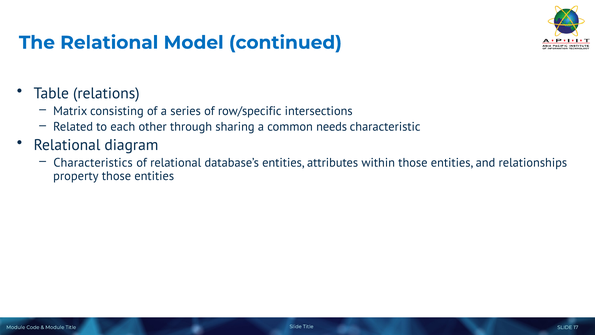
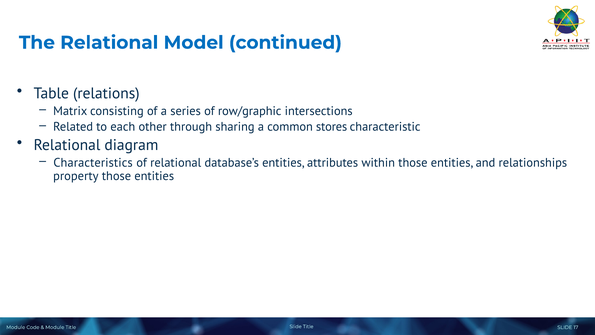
row/specific: row/specific -> row/graphic (250, 111)
needs: needs -> stores (332, 127)
